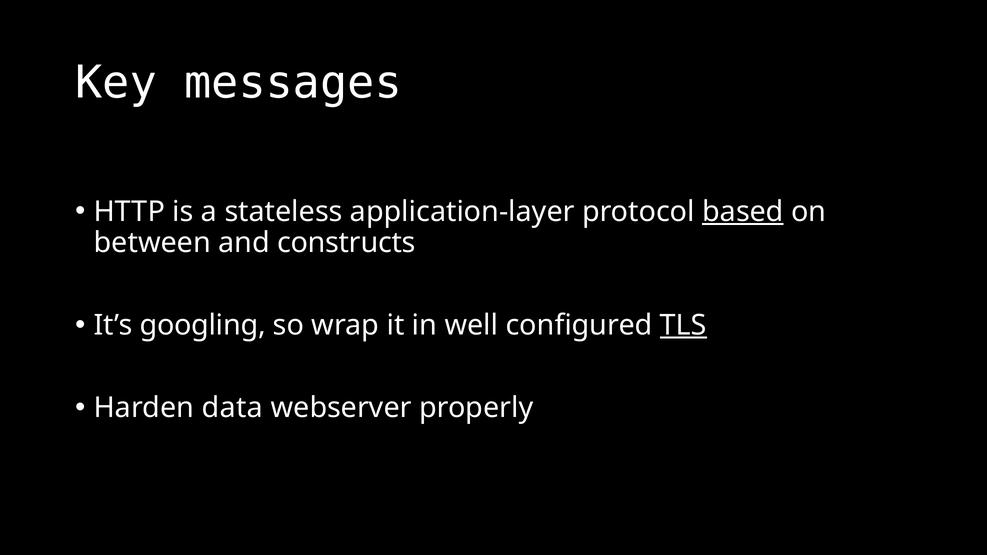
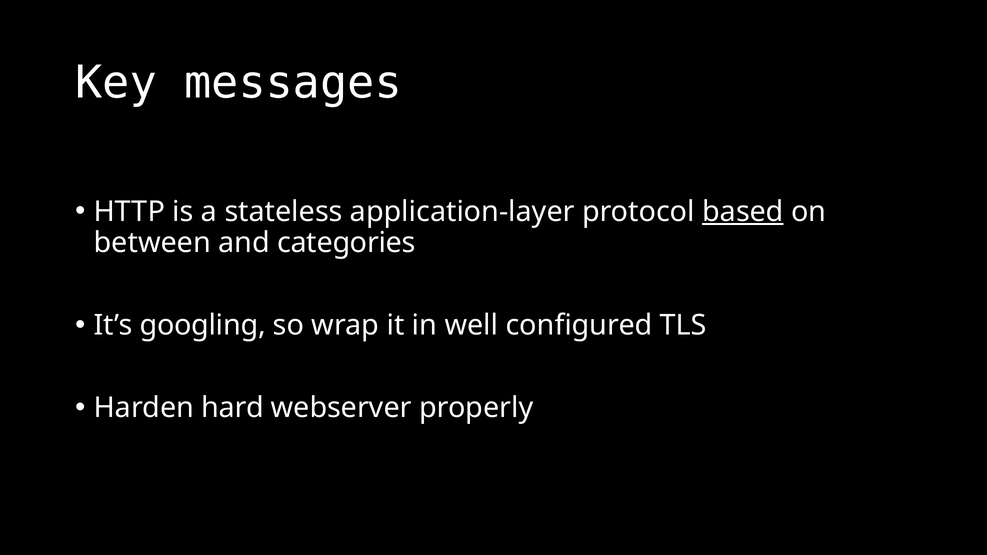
constructs: constructs -> categories (346, 243)
TLS underline: present -> none (683, 325)
data: data -> hard (233, 408)
